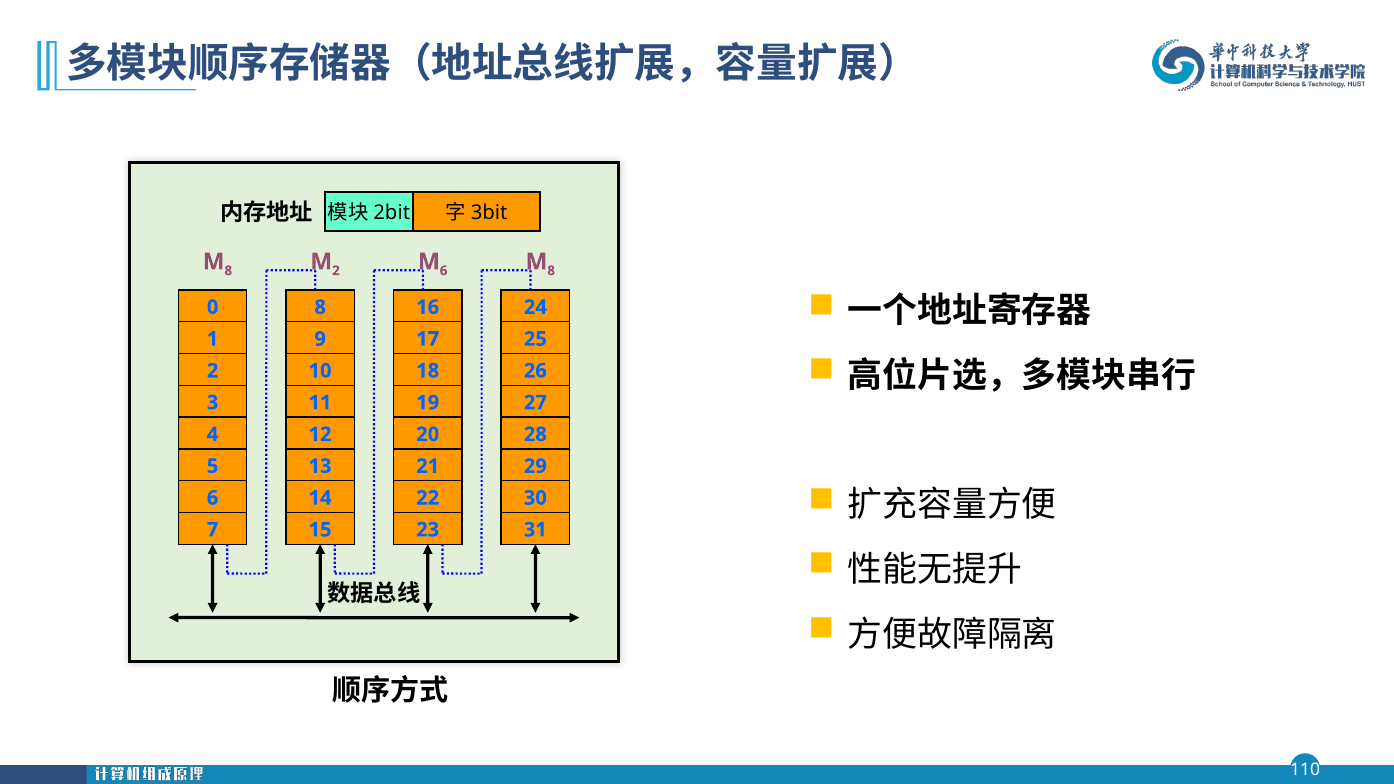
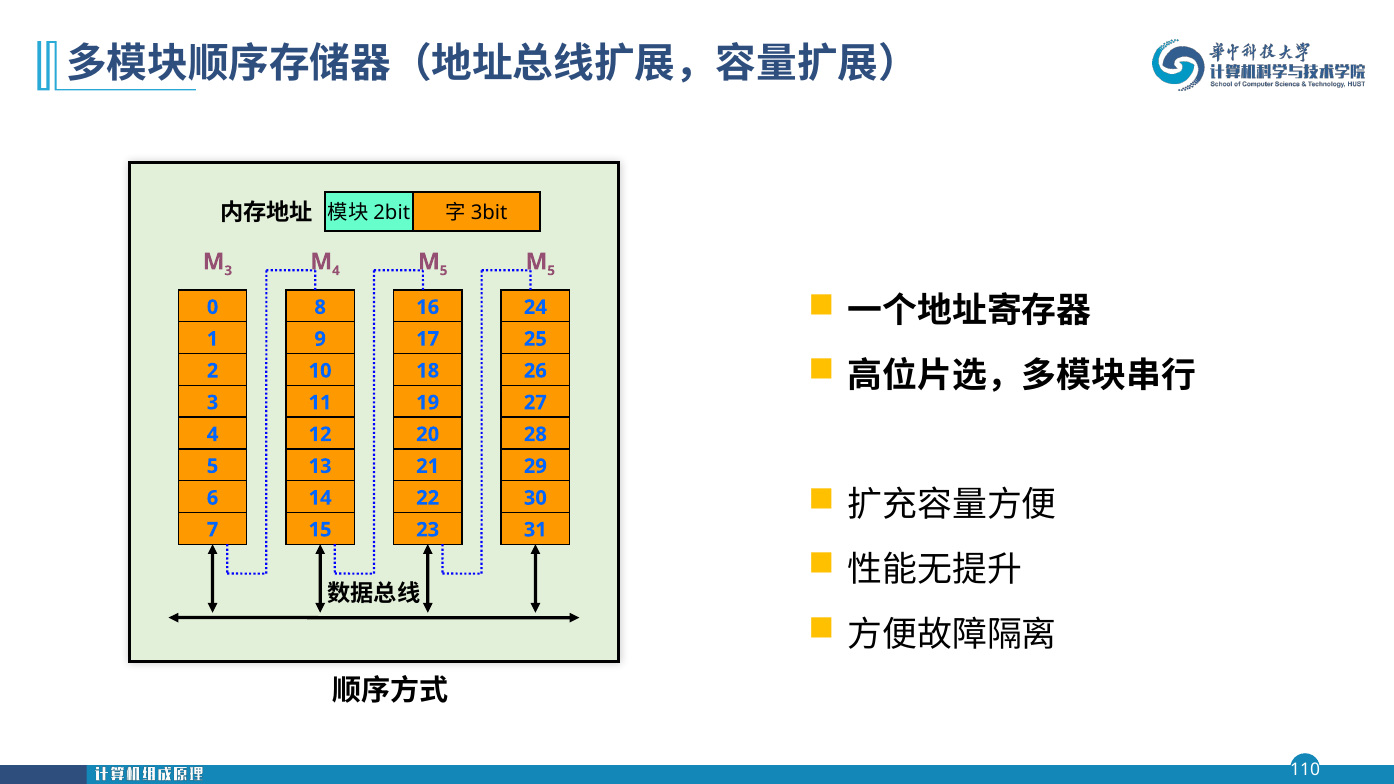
8: 8 -> 3 (228, 271)
2: 2 -> 4 (336, 271)
6: 6 -> 5 (444, 271)
8: 8 -> 5 (551, 271)
